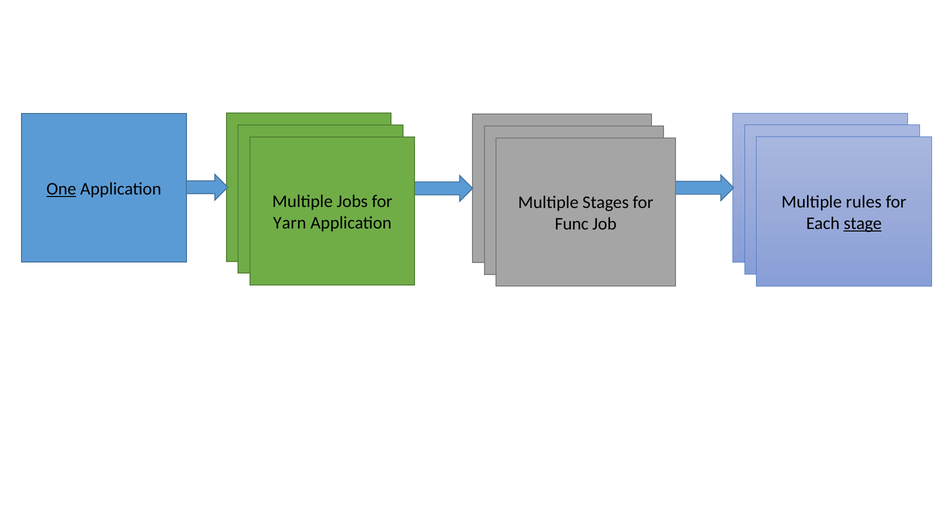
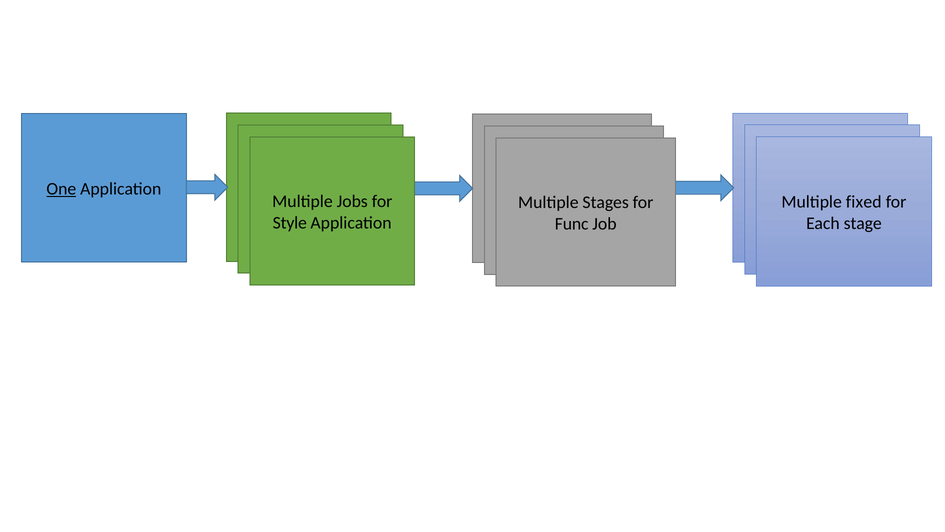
rules: rules -> fixed (864, 202)
Yarn: Yarn -> Style (290, 223)
stage underline: present -> none (863, 223)
